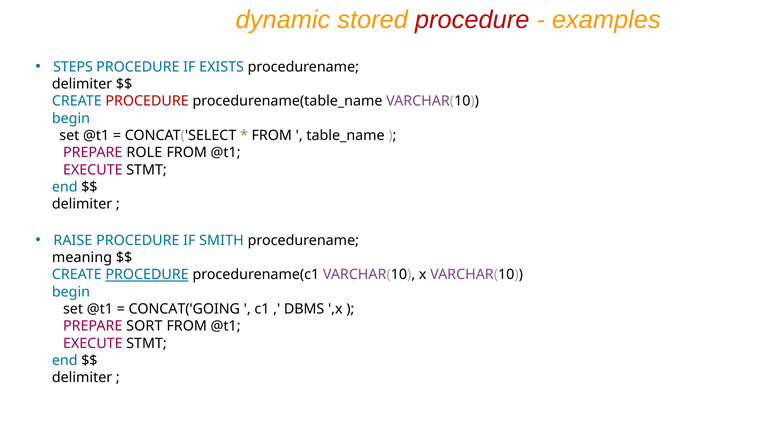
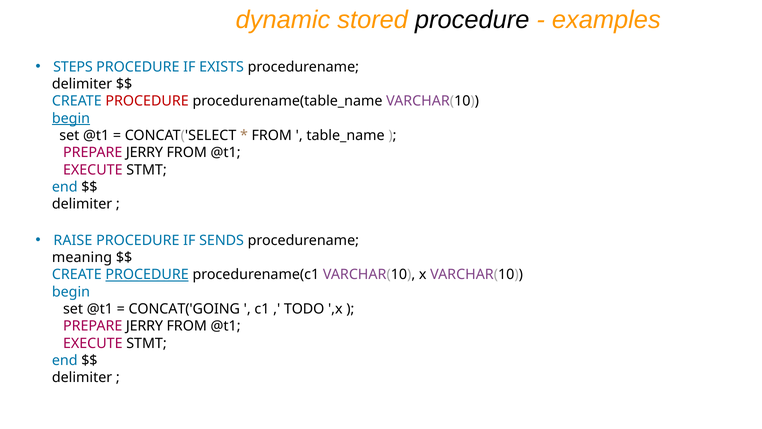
procedure colour: red -> black (472, 20)
begin underline: none -> present (71, 118)
ROLE: ROLE -> JERRY (144, 152)
SMITH: SMITH -> SENDS (222, 240)
DBMS: DBMS -> TODO (304, 309)
SORT: SORT -> JERRY (144, 326)
